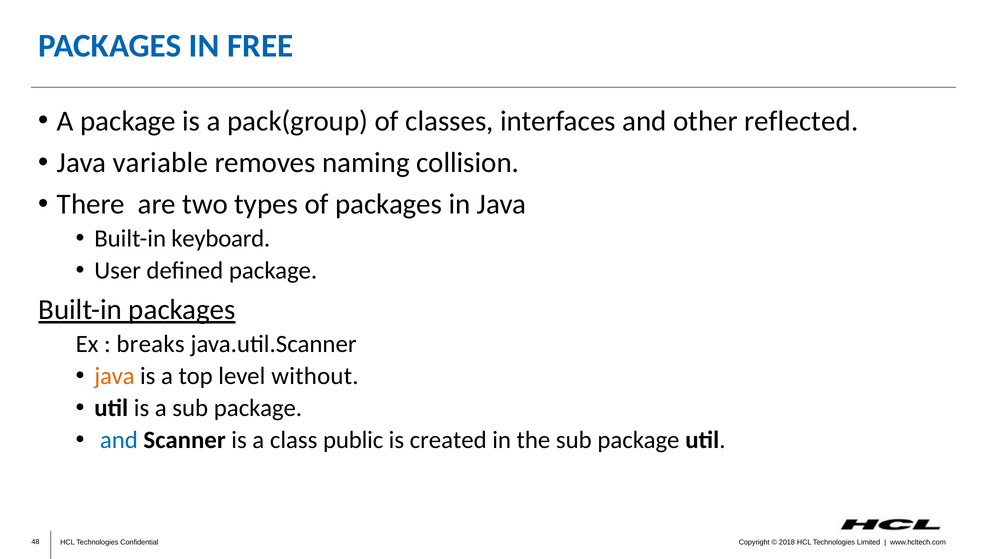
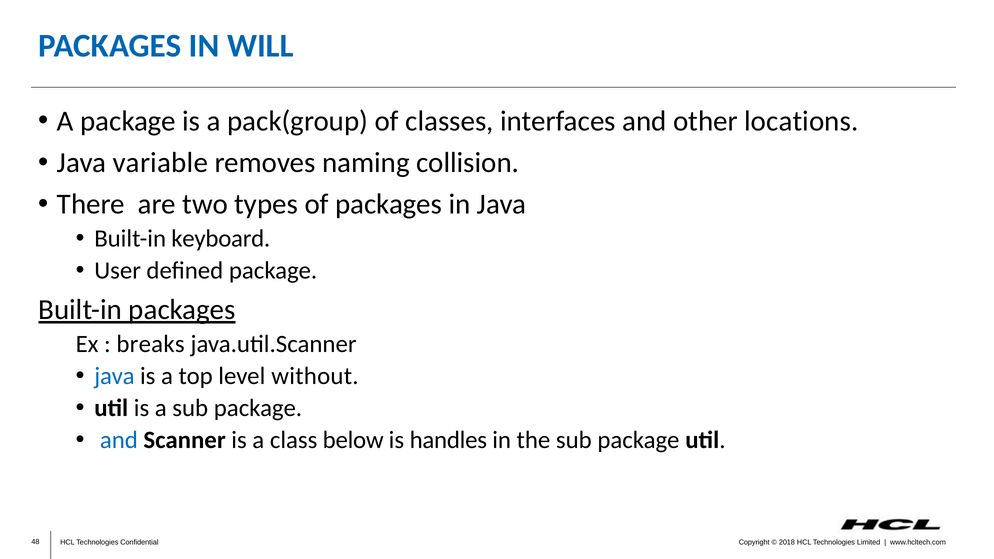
FREE: FREE -> WILL (260, 46)
reflected: reflected -> locations (801, 121)
java colour: orange -> blue (114, 376)
public: public -> below (353, 440)
created: created -> handles (448, 440)
